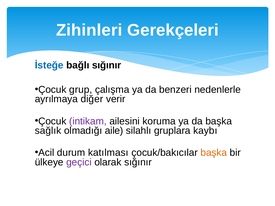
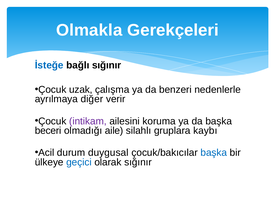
Zihinleri: Zihinleri -> Olmakla (89, 30)
grup: grup -> uzak (81, 90)
sağlık: sağlık -> beceri (48, 131)
katılması: katılması -> duygusal (108, 153)
başka colour: orange -> blue (214, 153)
geçici colour: purple -> blue (79, 162)
